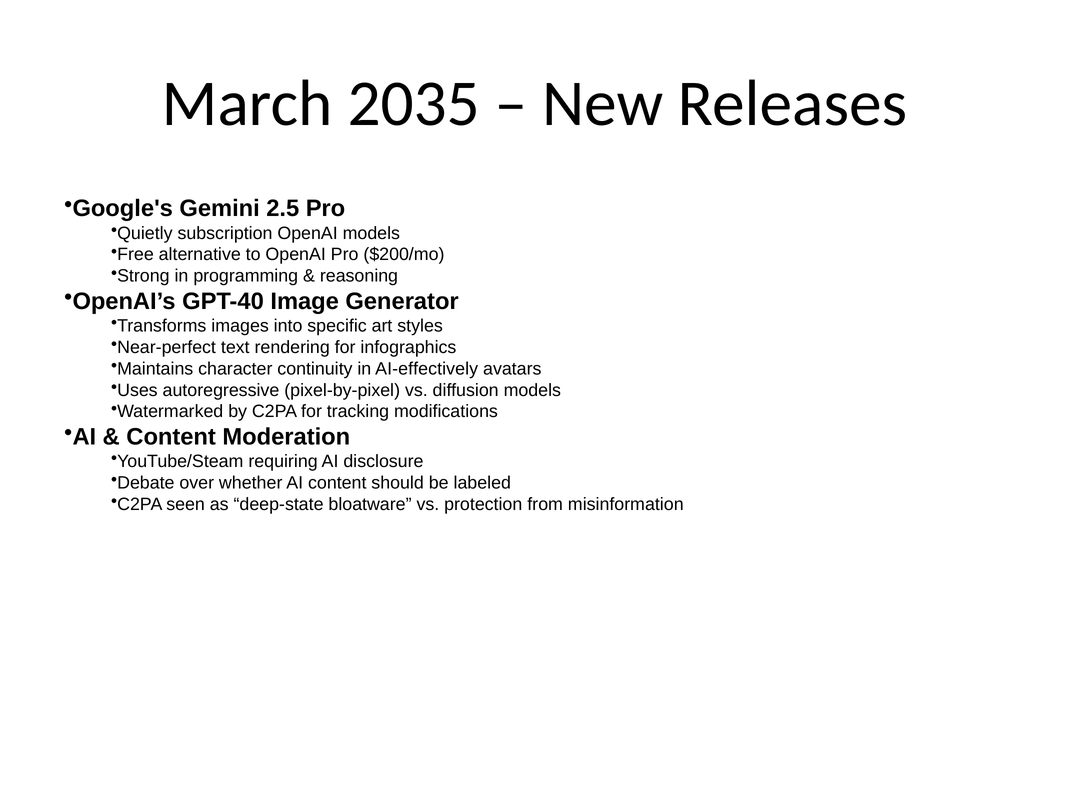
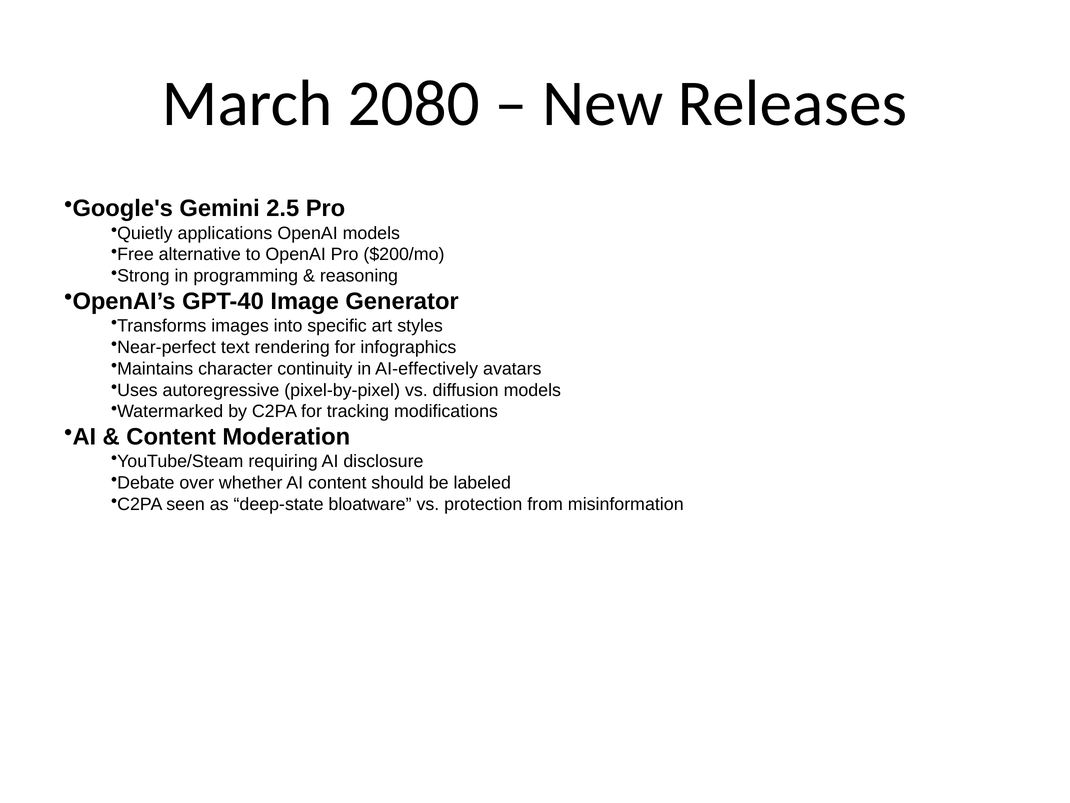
2035: 2035 -> 2080 (414, 104)
subscription: subscription -> applications (225, 233)
